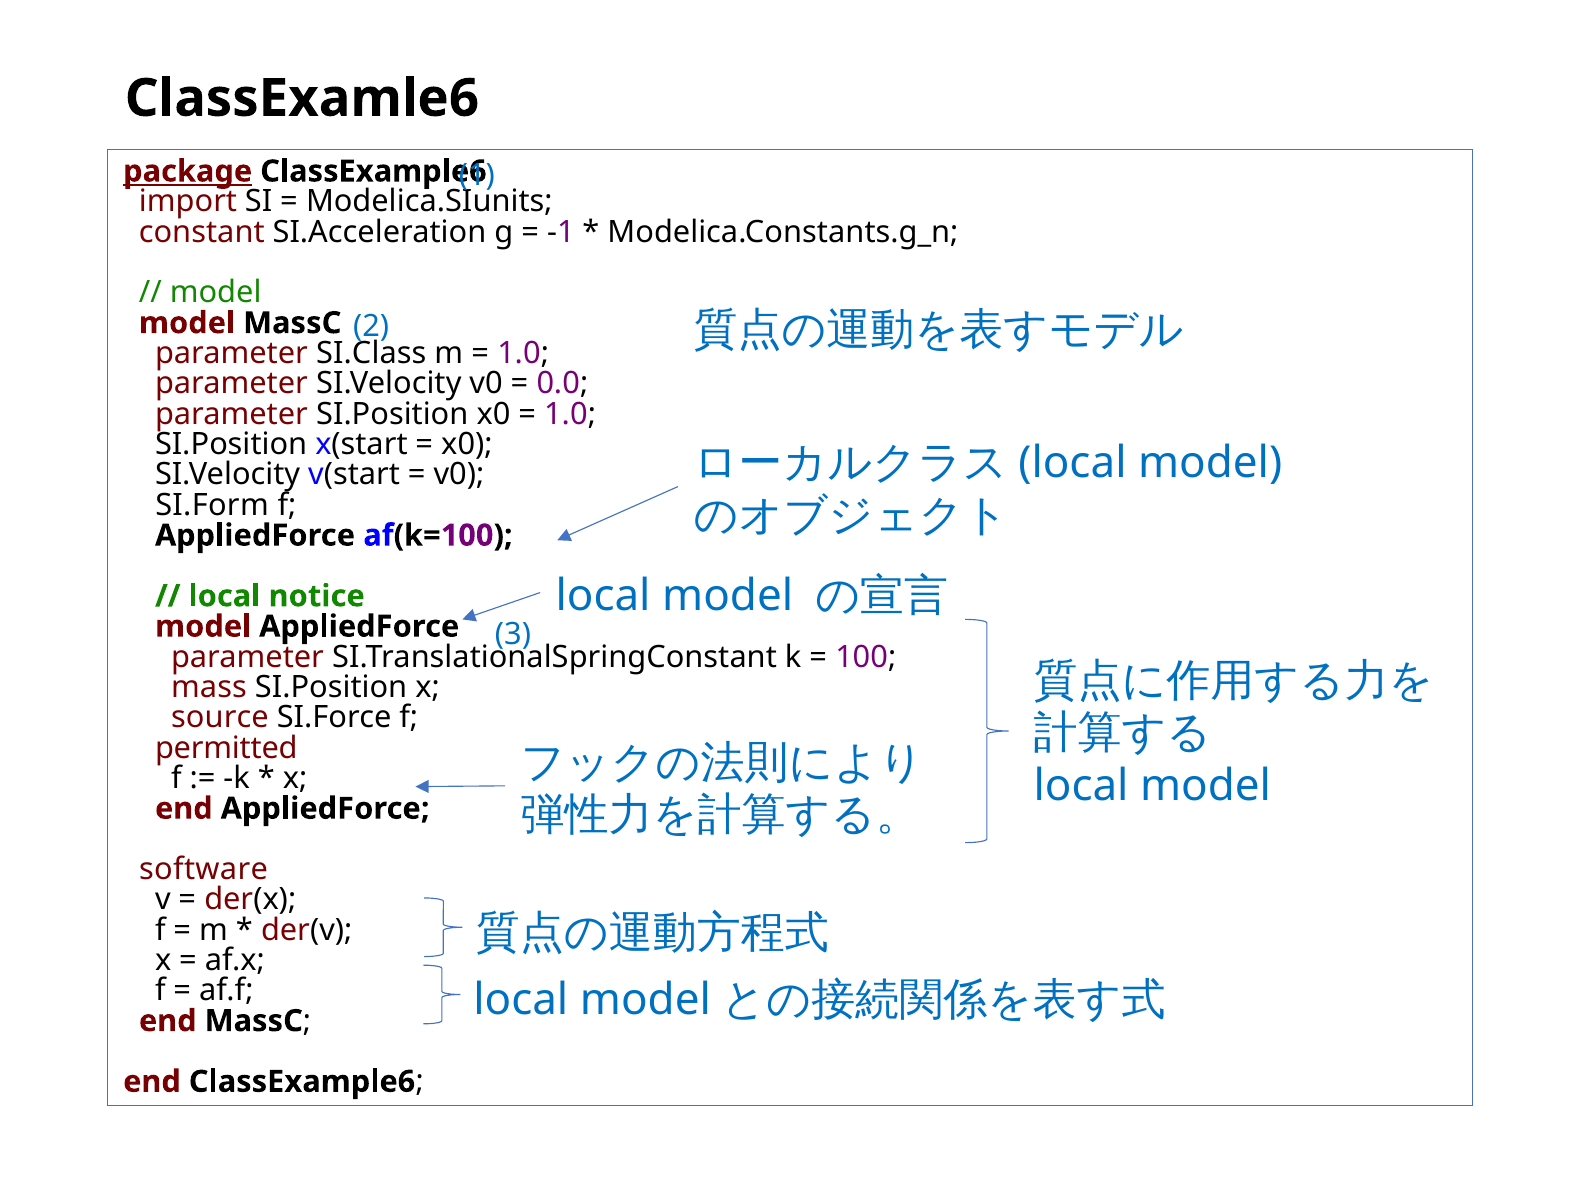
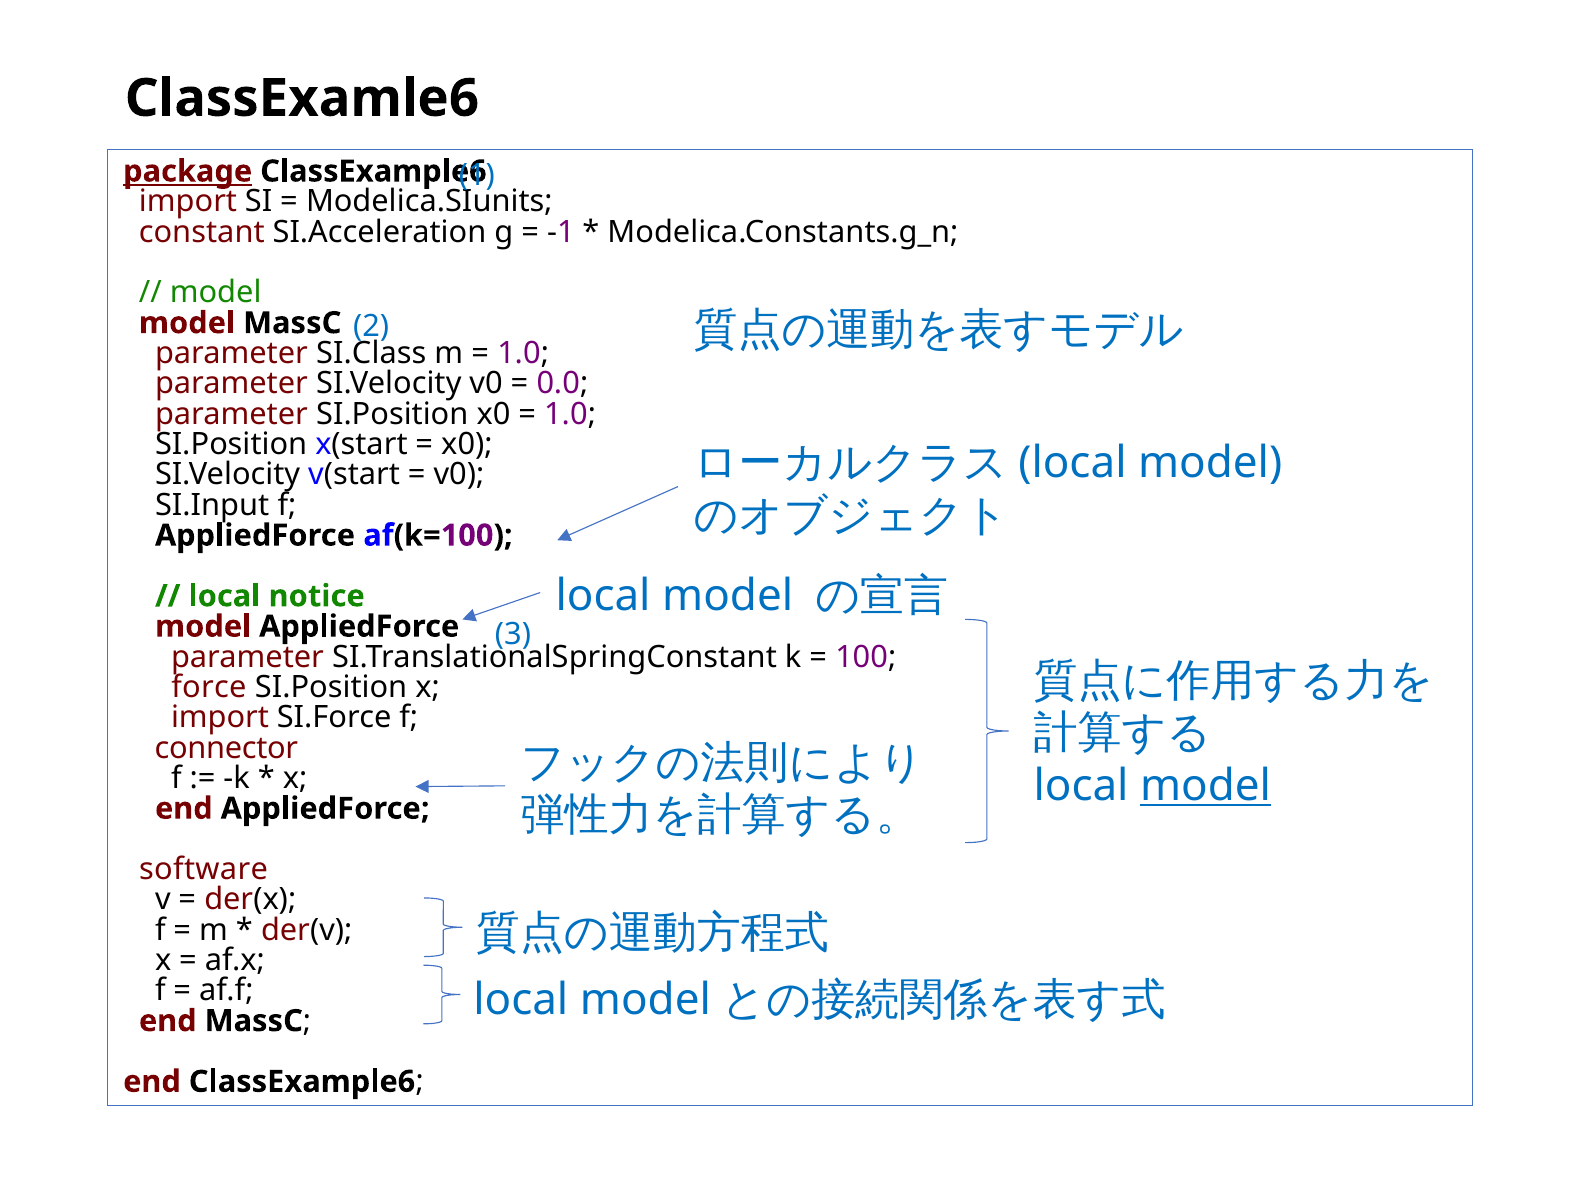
SI.Form: SI.Form -> SI.Input (212, 505)
mass: mass -> force (209, 687)
source: source -> import (220, 717)
permitted: permitted -> connector (226, 748)
model underline: none -> present (1206, 786)
